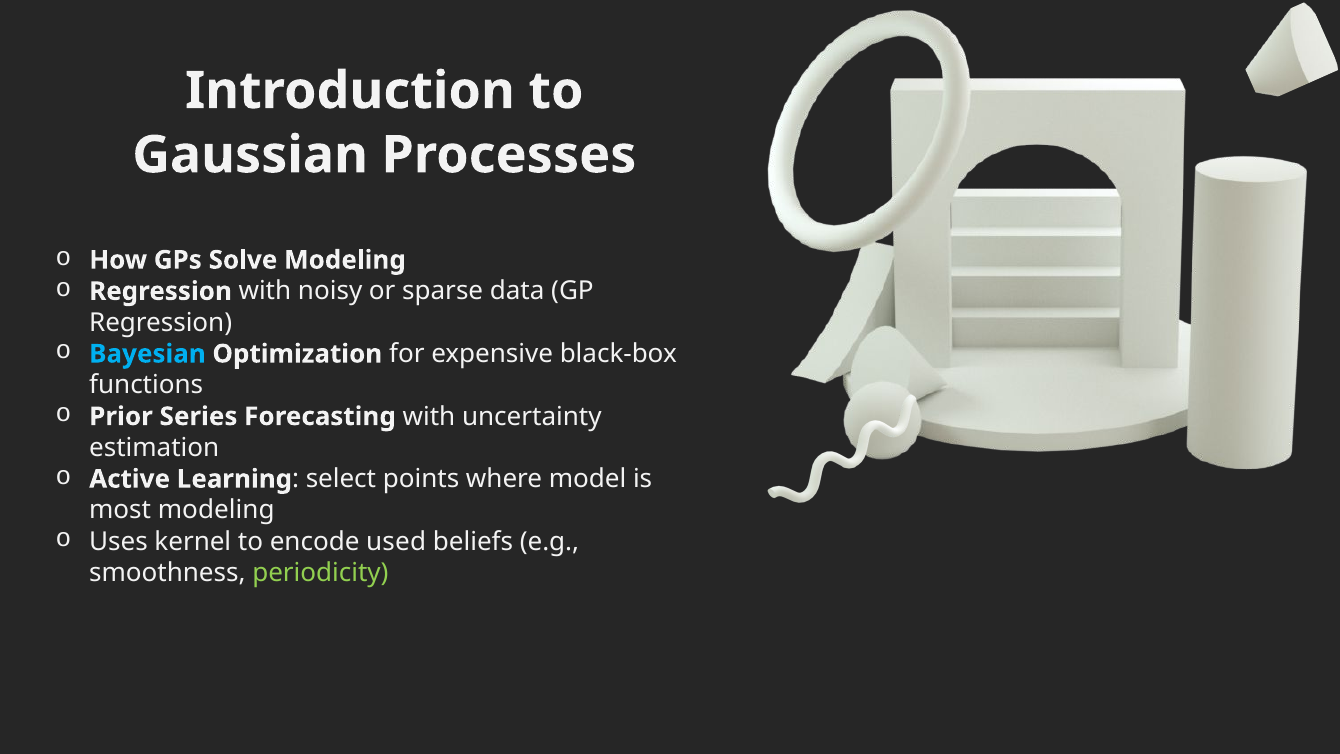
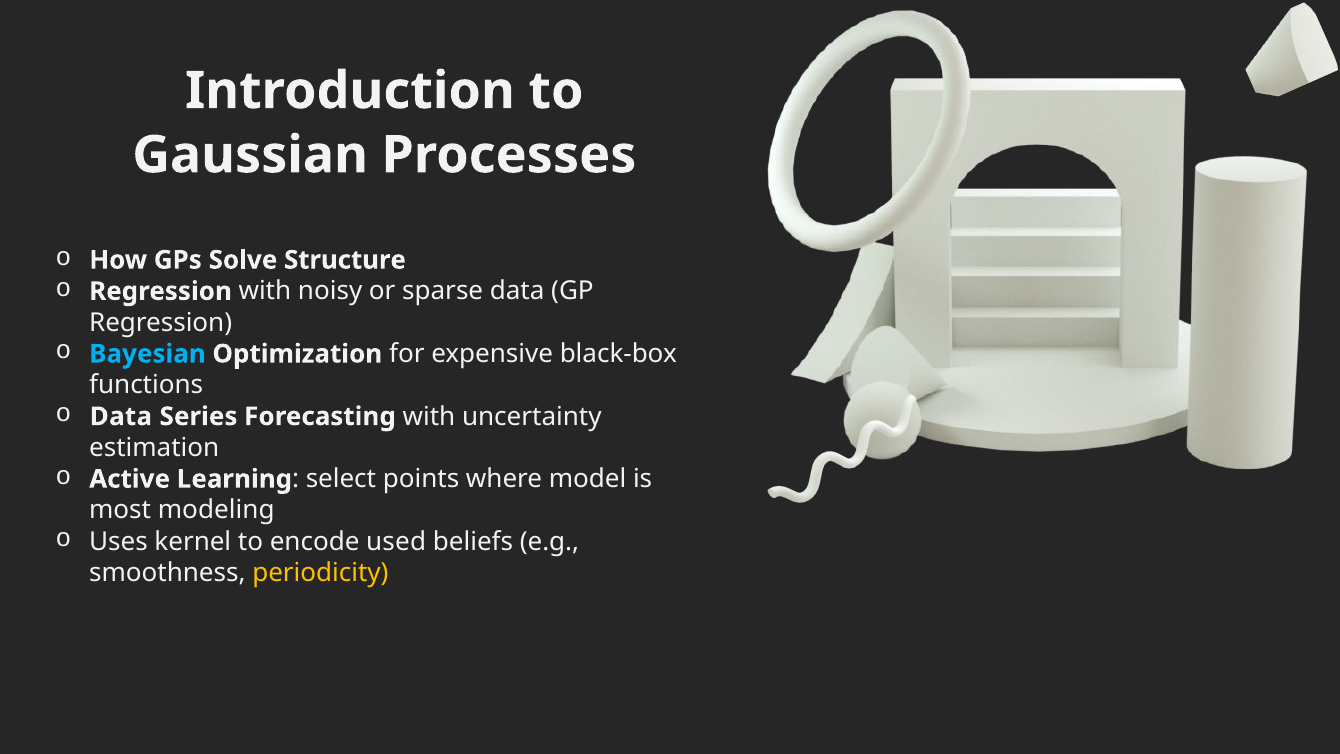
Solve Modeling: Modeling -> Structure (345, 260)
Prior: Prior -> Data (121, 416)
periodicity colour: light green -> yellow (320, 573)
